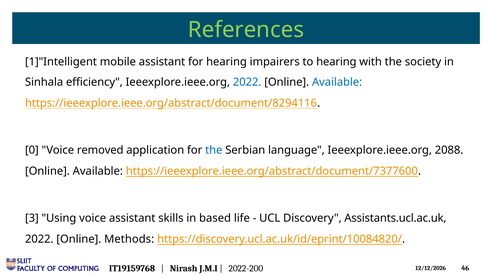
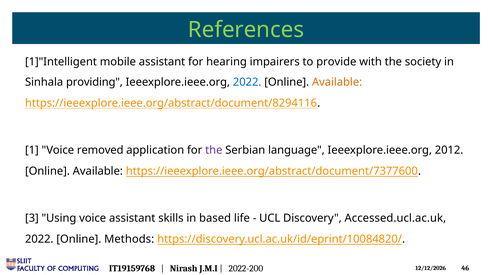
to hearing: hearing -> provide (336, 62)
efficiency: efficiency -> providing (94, 82)
Available colour: blue -> orange (337, 82)
0: 0 -> 1 (32, 150)
the colour: blue -> purple (214, 150)
2088: 2088 -> 2012 (449, 150)
Assistants.ucl.ac.uk: Assistants.ucl.ac.uk -> Accessed.ucl.ac.uk (395, 218)
